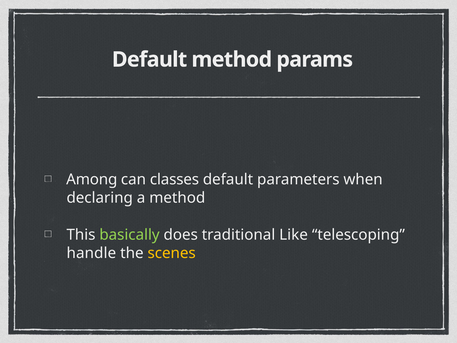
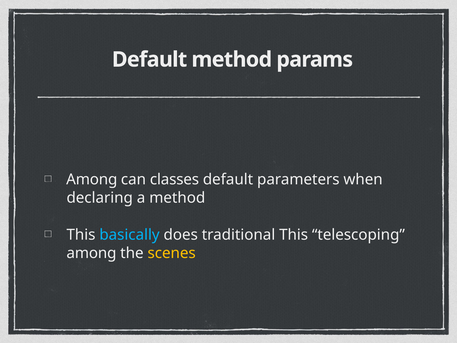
basically colour: light green -> light blue (129, 235)
traditional Like: Like -> This (294, 235)
handle: handle -> among (91, 253)
